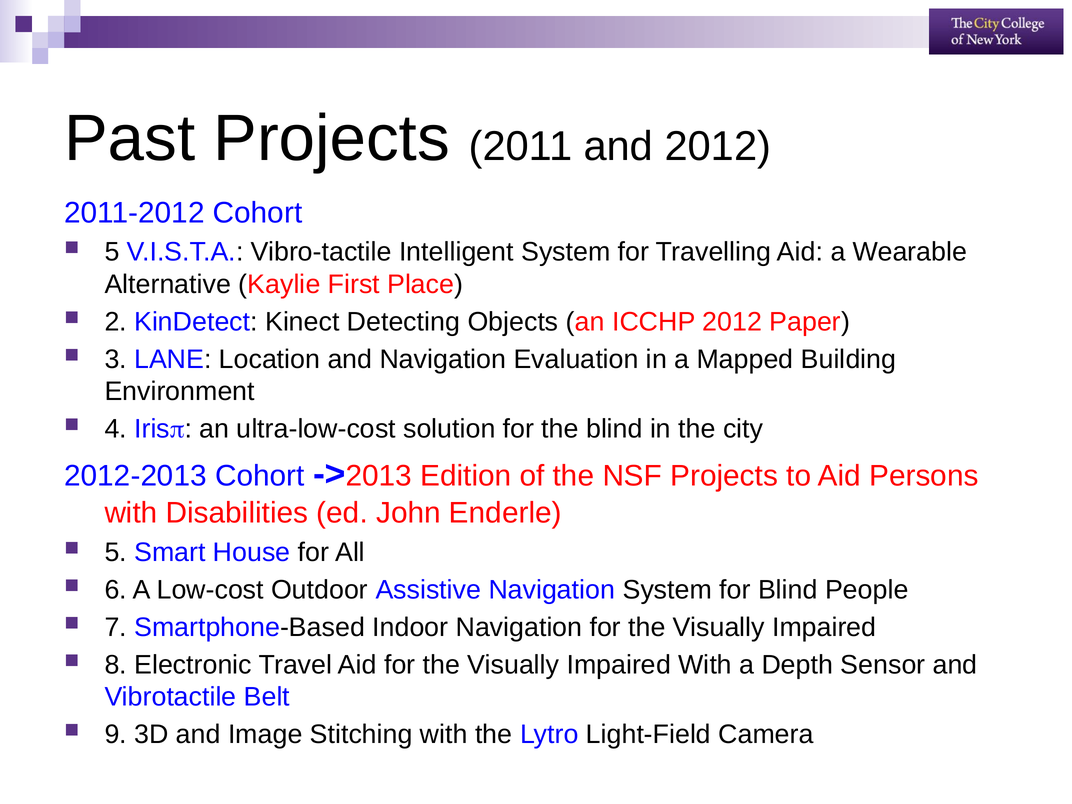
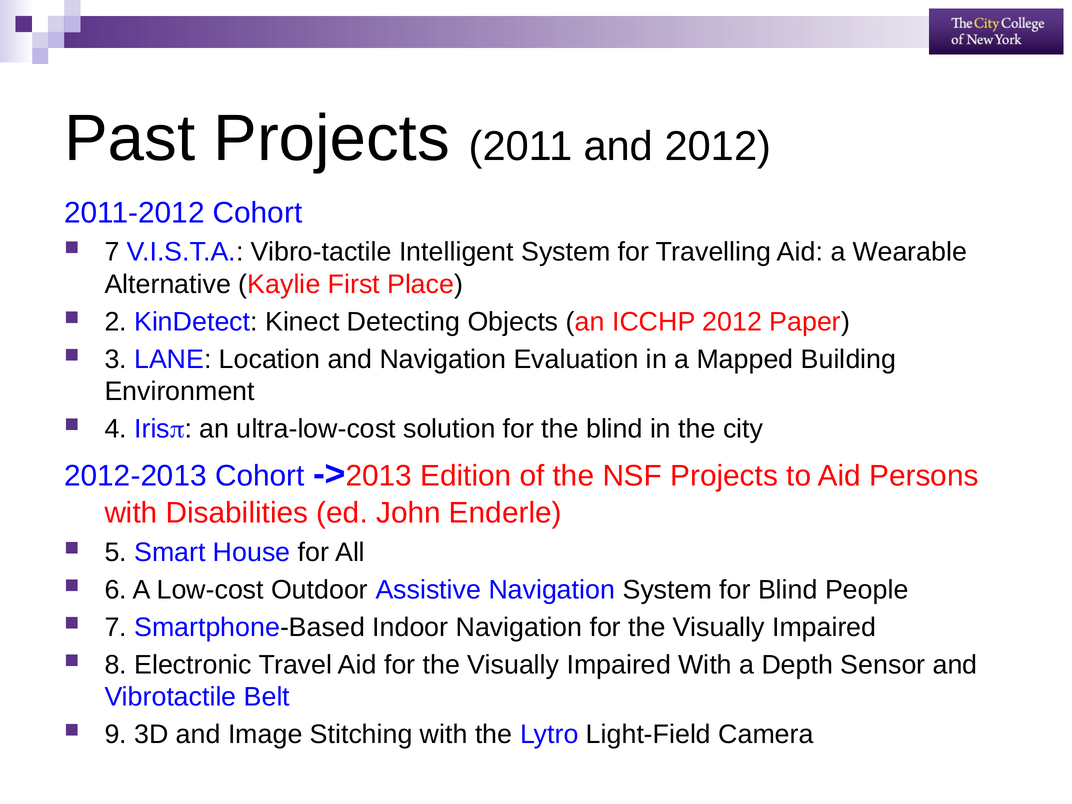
5: 5 -> 7 (112, 252)
